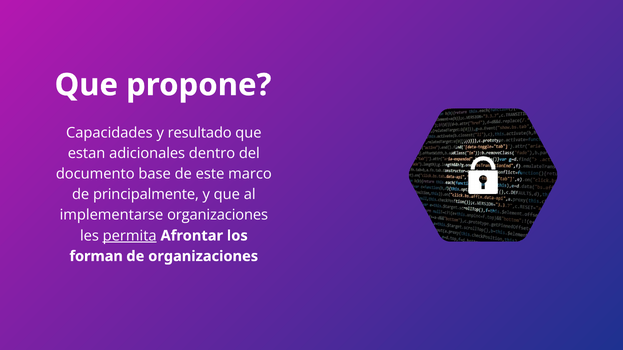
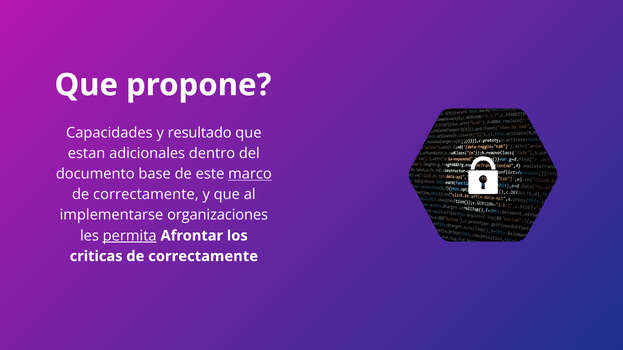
marco underline: none -> present (250, 174)
principalmente: principalmente -> correctamente (146, 195)
forman: forman -> criticas (96, 257)
organizaciones: organizaciones -> correctamente (203, 257)
